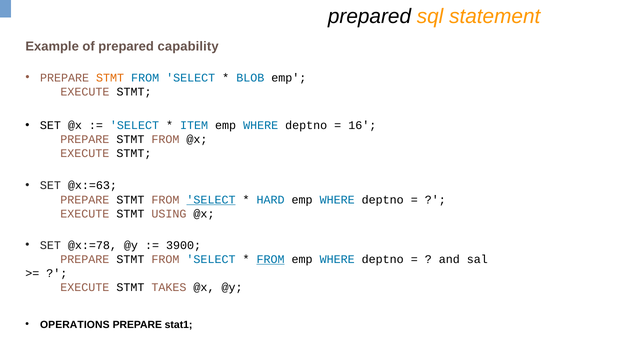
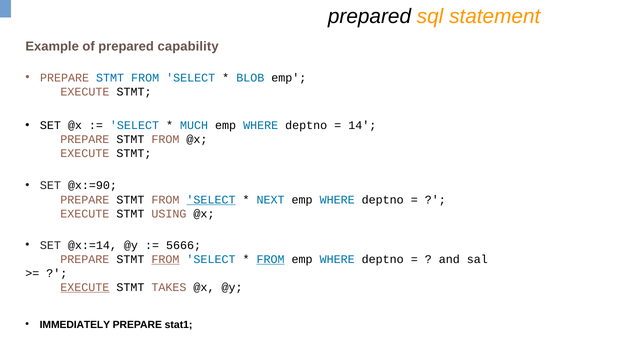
STMT colour: orange -> blue (110, 78)
ITEM: ITEM -> MUCH (194, 125)
16: 16 -> 14 (362, 125)
@x:=63: @x:=63 -> @x:=90 (92, 185)
HARD: HARD -> NEXT (271, 199)
@x:=78: @x:=78 -> @x:=14 (92, 245)
3900: 3900 -> 5666 (184, 245)
FROM underline: none -> present (165, 259)
EXECUTE underline: none -> present (85, 287)
OPERATIONS: OPERATIONS -> IMMEDIATELY (75, 324)
